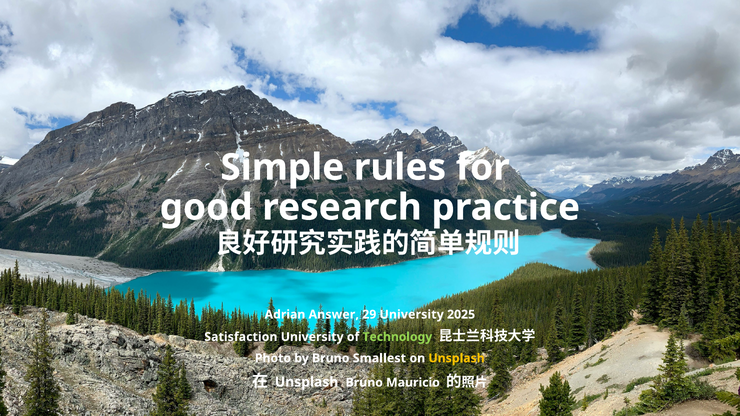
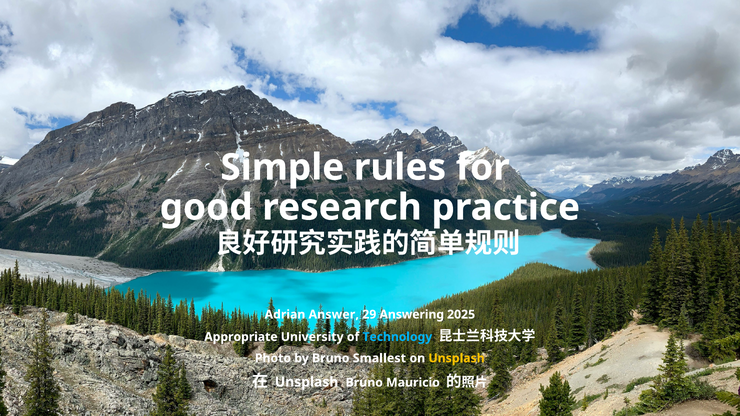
29 University: University -> Answering (412, 315)
Satisfaction: Satisfaction -> Appropriate (241, 337)
Technology colour: light green -> light blue (397, 337)
